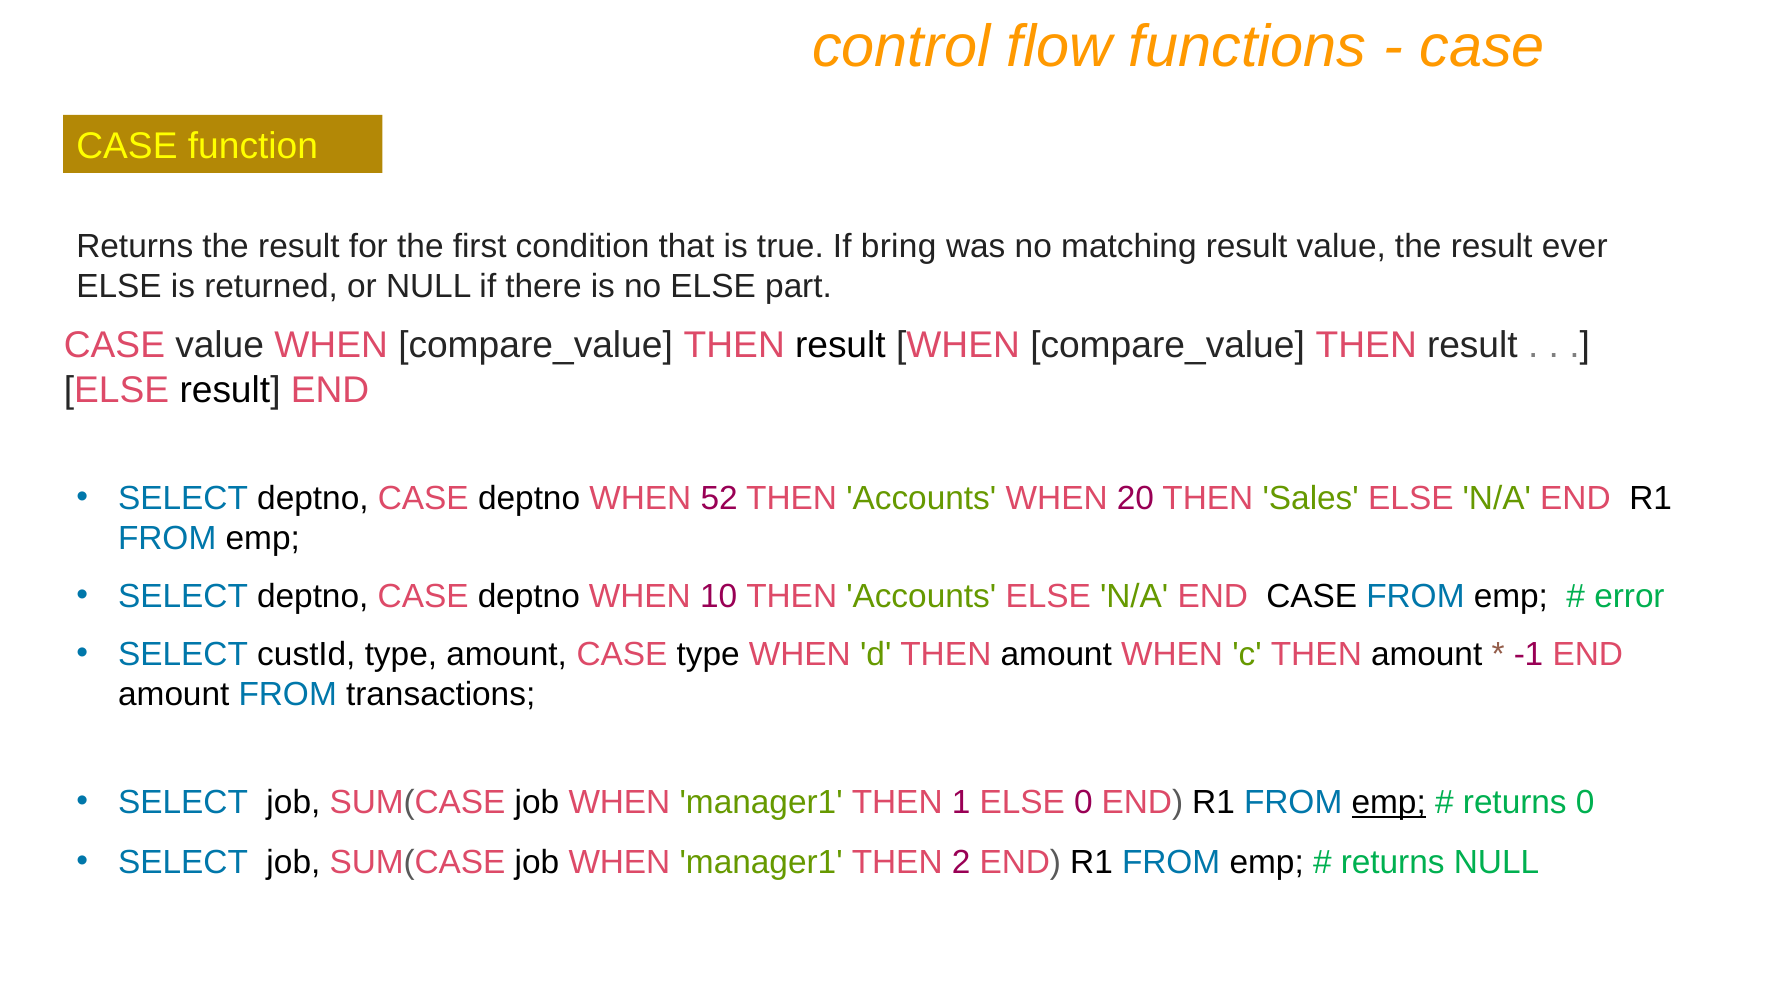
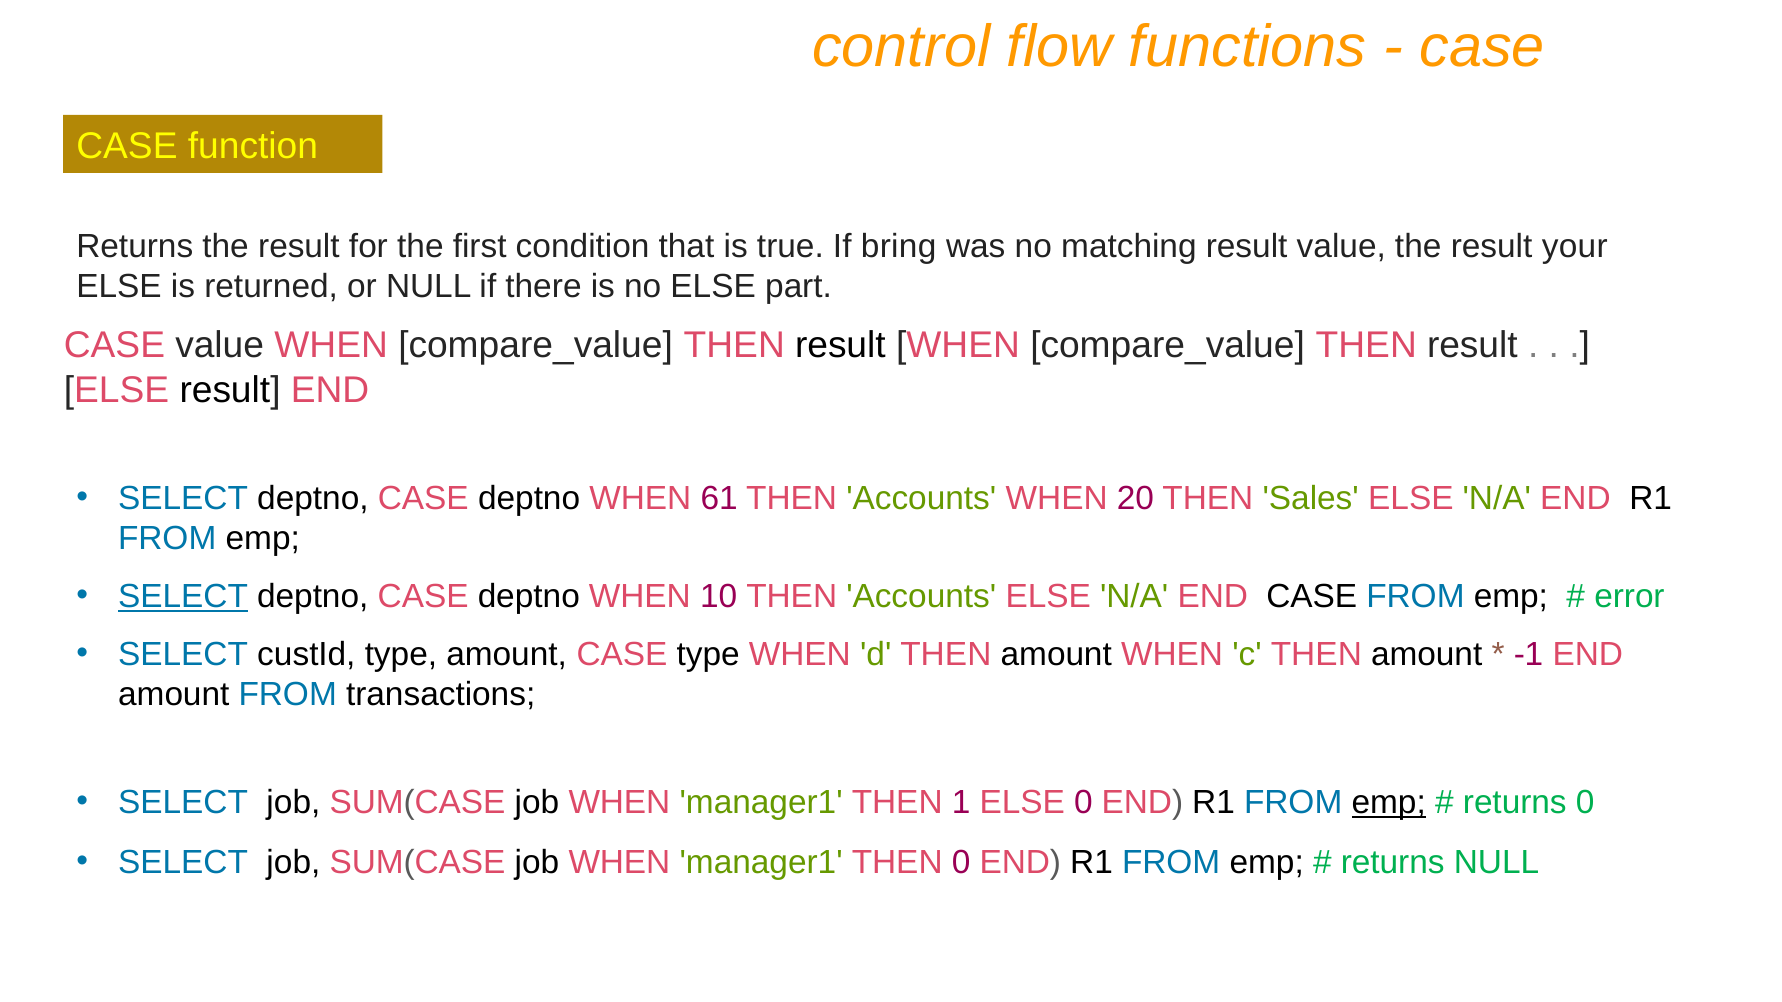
ever: ever -> your (1575, 246)
52: 52 -> 61 (719, 499)
SELECT underline: none -> present (183, 597)
THEN 2: 2 -> 0 (961, 863)
